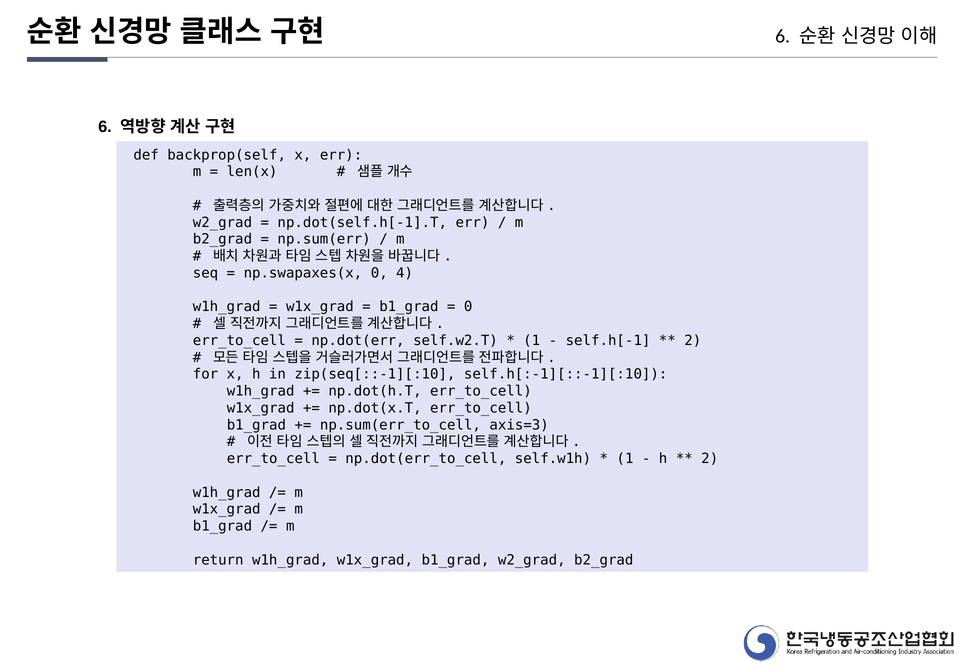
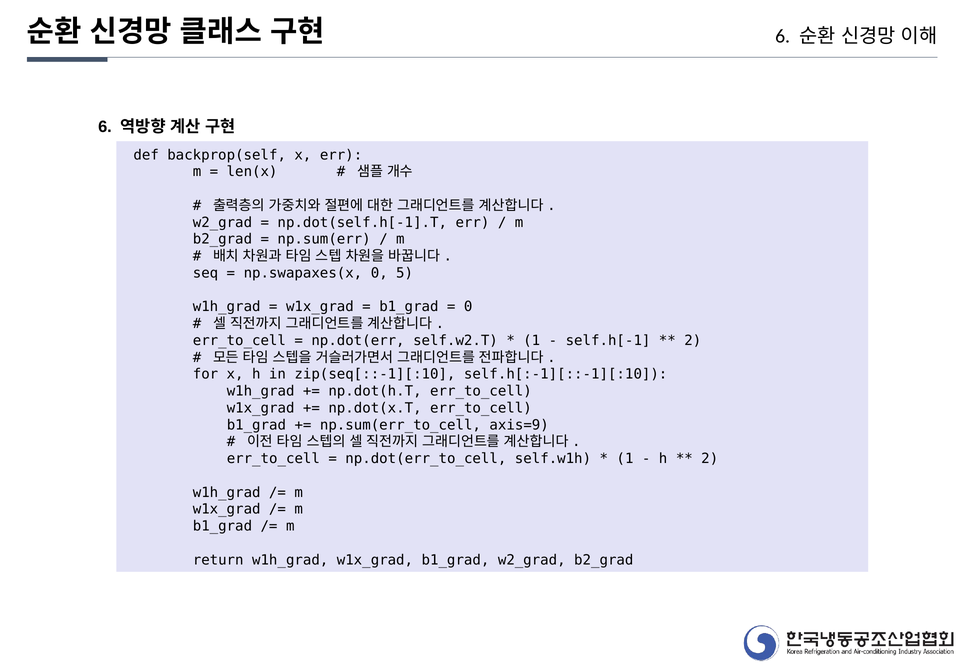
4: 4 -> 5 (405, 273)
axis=3: axis=3 -> axis=9 (519, 425)
